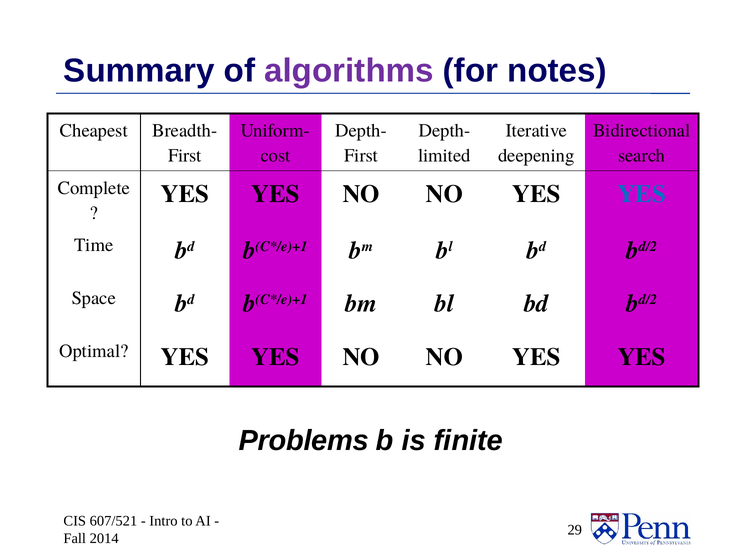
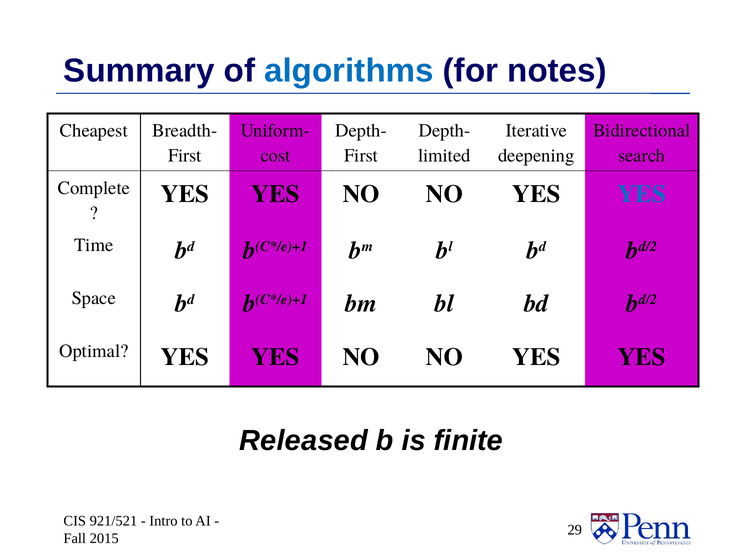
algorithms colour: purple -> blue (349, 71)
Problems: Problems -> Released (304, 440)
607/521: 607/521 -> 921/521 (113, 521)
2014: 2014 -> 2015 (104, 538)
